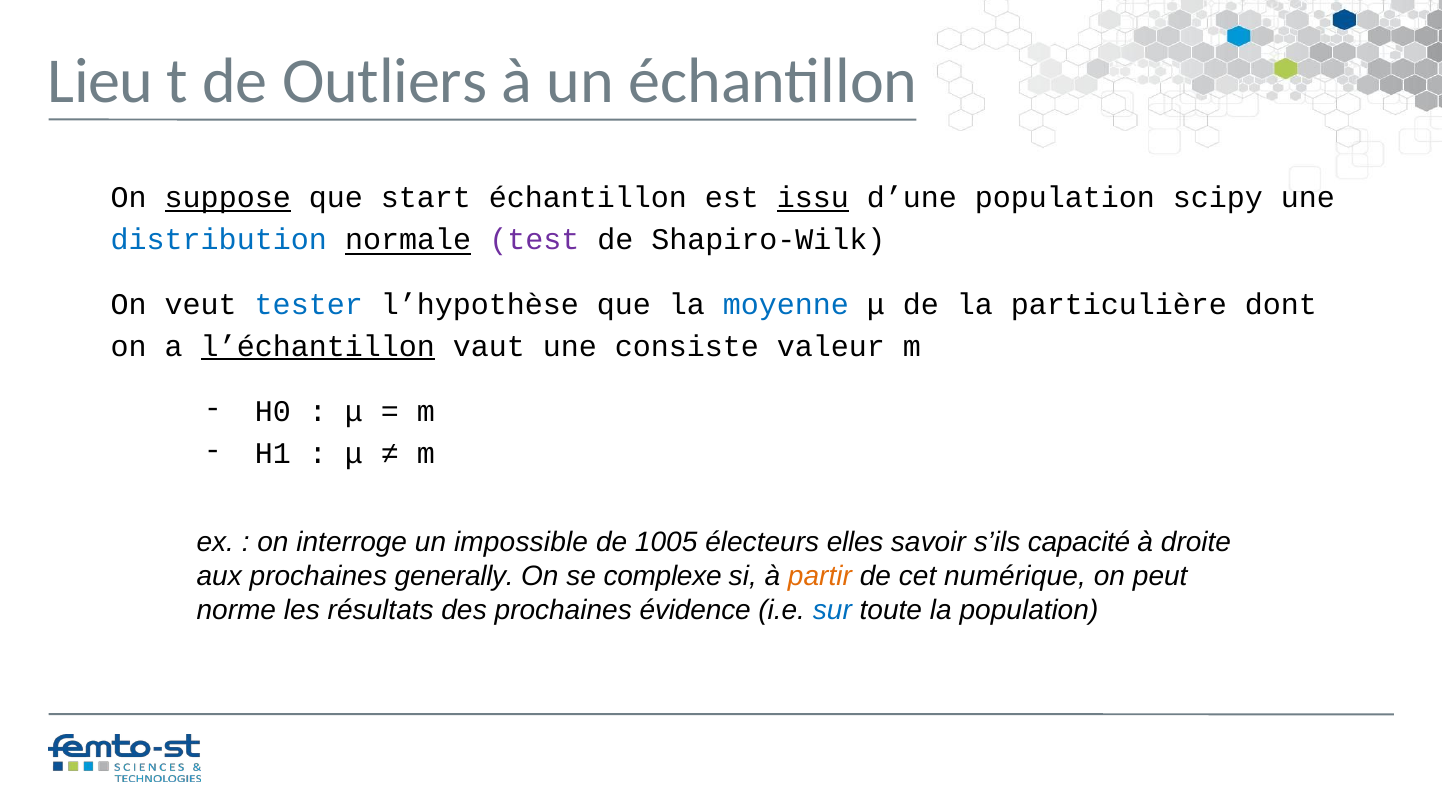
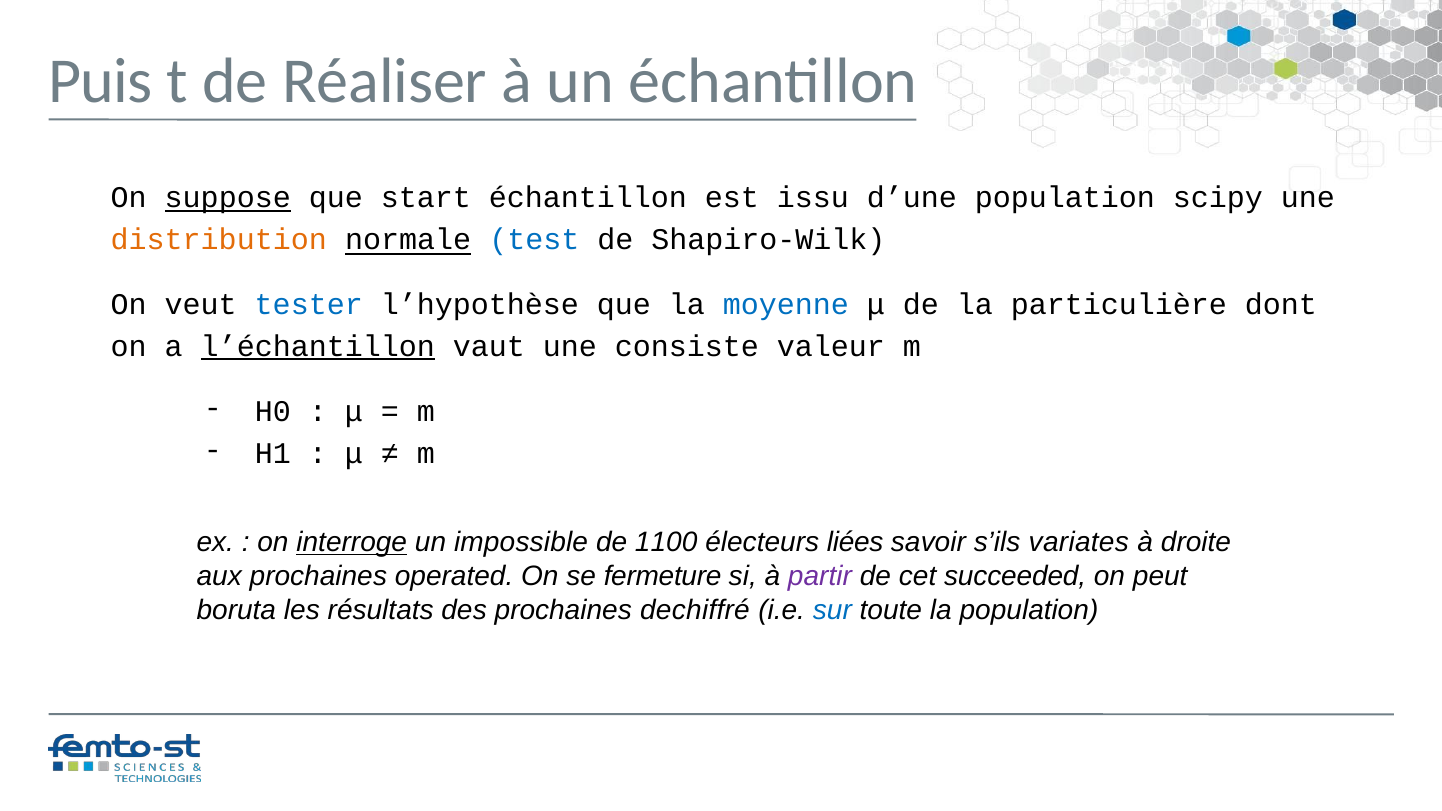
Lieu: Lieu -> Puis (100, 82)
Outliers: Outliers -> Réaliser (385, 82)
issu underline: present -> none (813, 198)
distribution colour: blue -> orange (219, 240)
test colour: purple -> blue (534, 240)
interroge underline: none -> present (352, 543)
1005: 1005 -> 1100 (666, 543)
elles: elles -> liées (855, 543)
capacité: capacité -> variates (1079, 543)
generally: generally -> operated (454, 576)
complexe: complexe -> fermeture (663, 576)
partir colour: orange -> purple (820, 576)
numérique: numérique -> succeeded (1015, 576)
norme: norme -> boruta (236, 610)
évidence: évidence -> dechiffré (695, 610)
